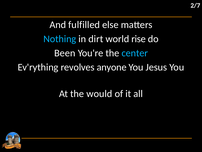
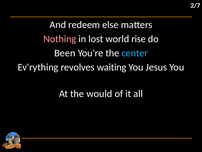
fulfilled: fulfilled -> redeem (84, 25)
Nothing colour: light blue -> pink (60, 39)
dirt: dirt -> lost (96, 39)
anyone: anyone -> waiting (112, 67)
